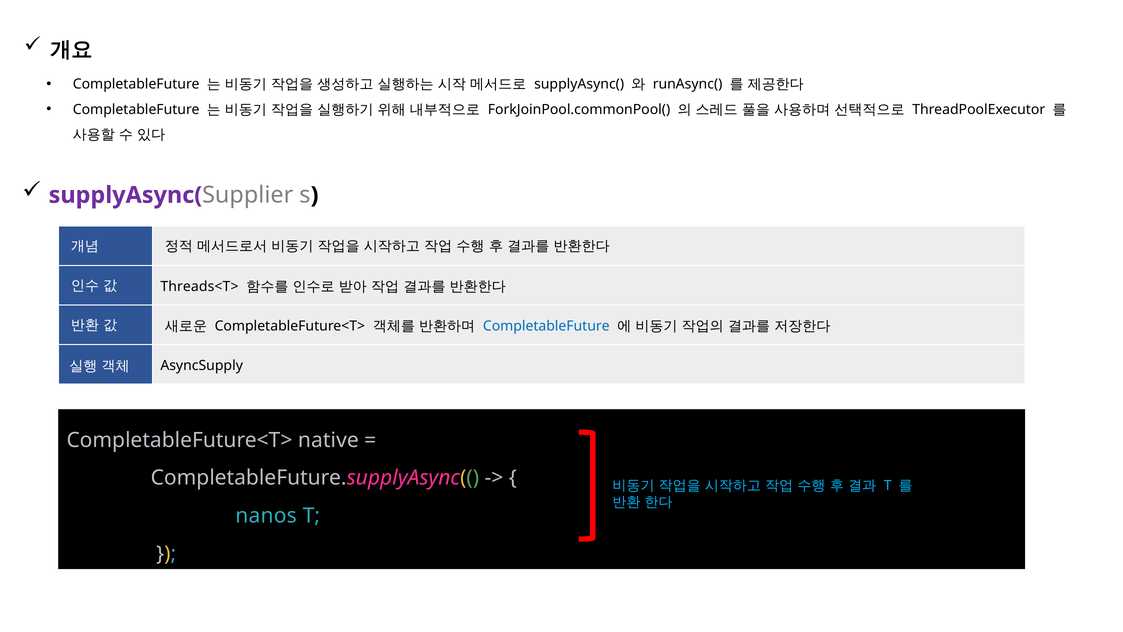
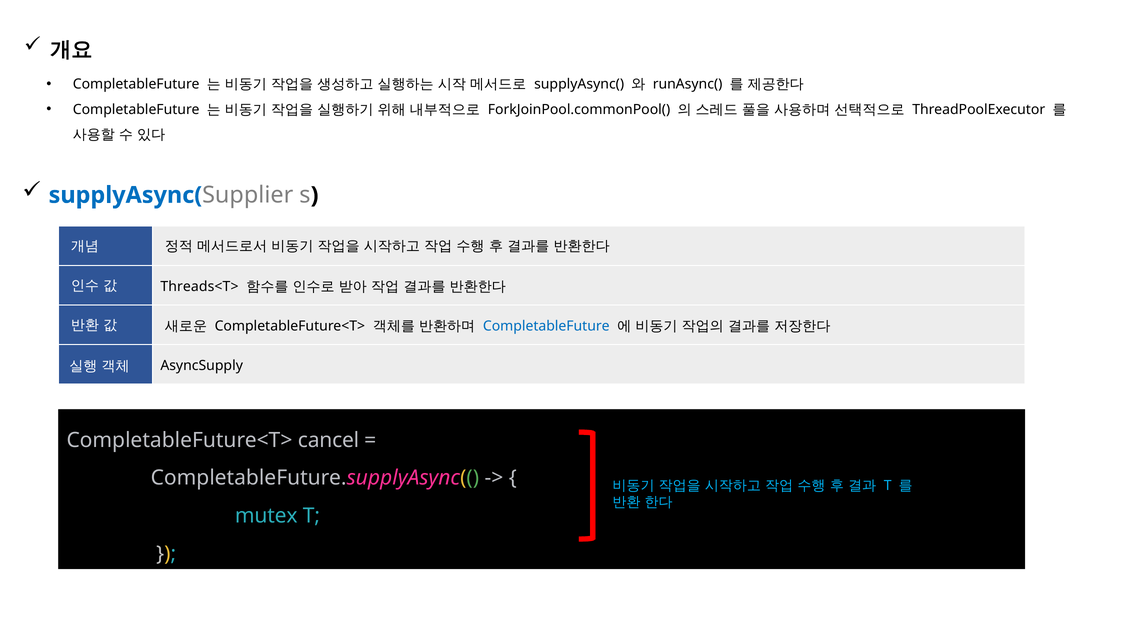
supplyAsync( colour: purple -> blue (125, 195)
native: native -> cancel (329, 440)
nanos: nanos -> mutex (266, 516)
